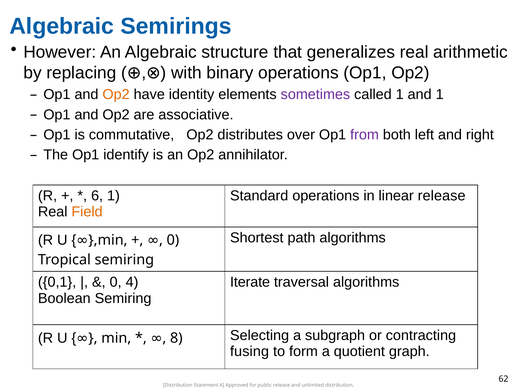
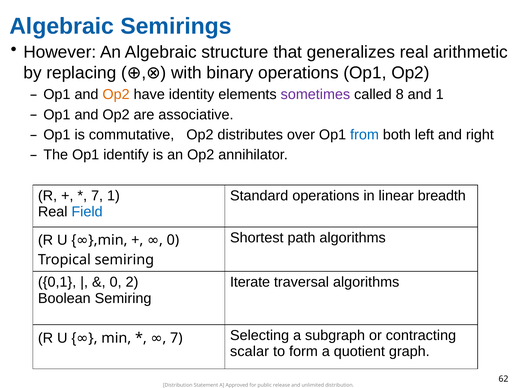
called 1: 1 -> 8 (400, 94)
from colour: purple -> blue (365, 135)
6: 6 -> 7 (97, 196)
linear release: release -> breadth (442, 196)
Field colour: orange -> blue (87, 212)
4: 4 -> 2 (132, 282)
8: 8 -> 7 (176, 338)
fusing: fusing -> scalar (250, 351)
